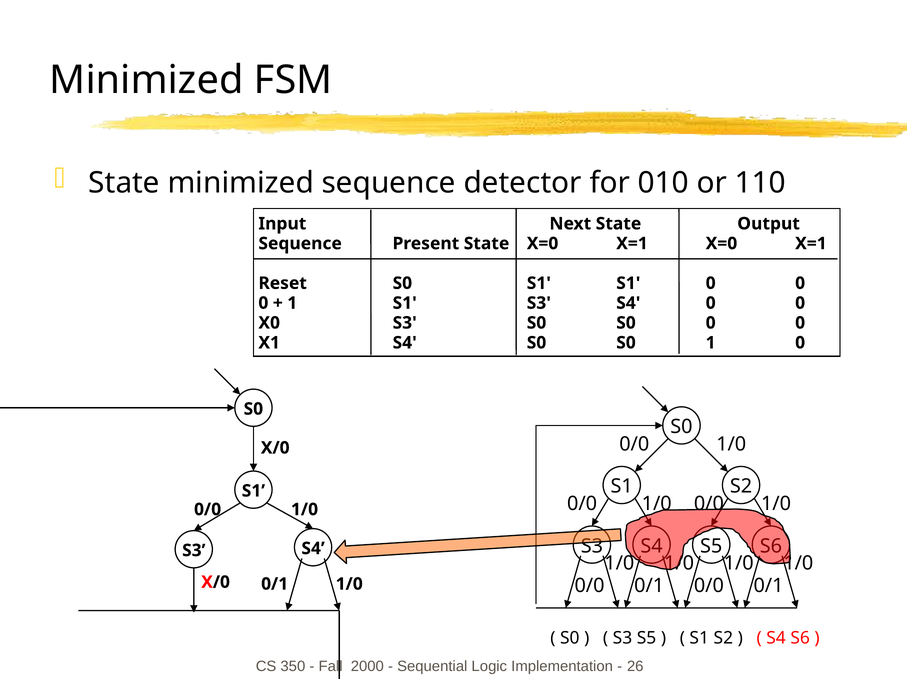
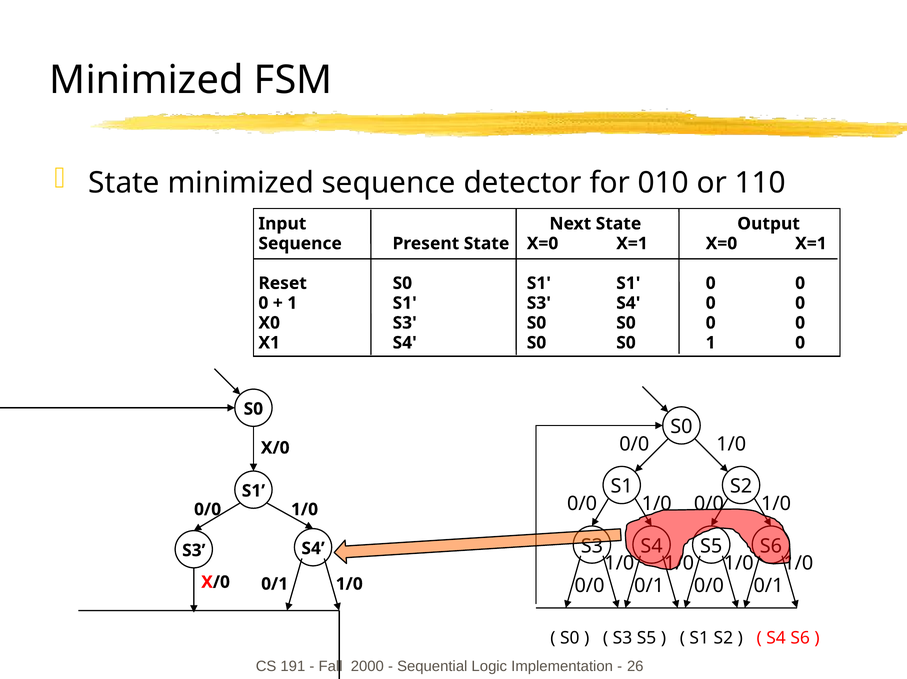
350: 350 -> 191 (293, 667)
